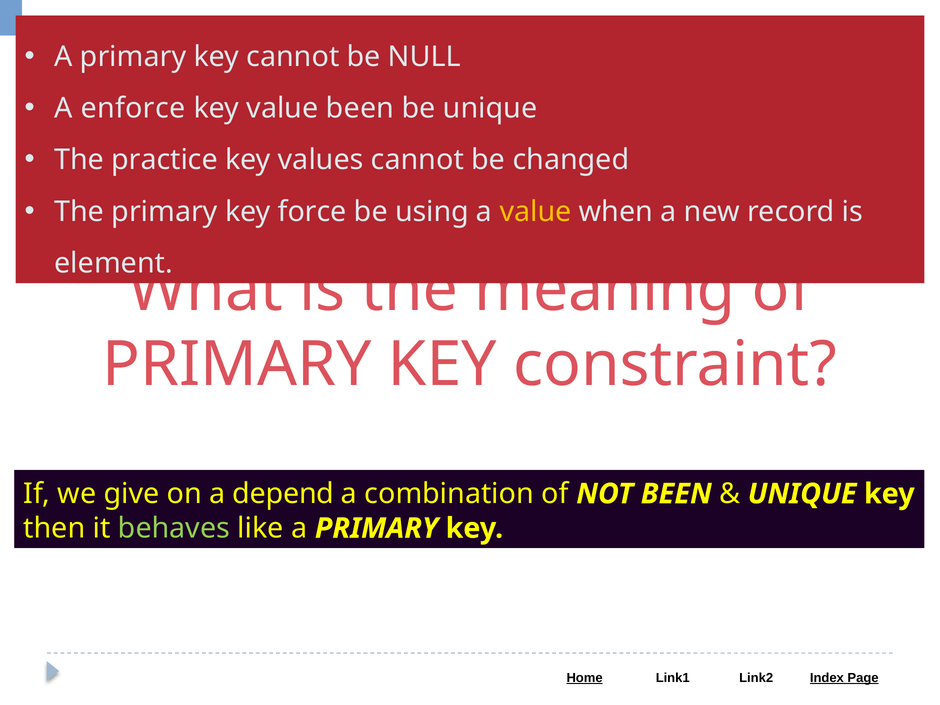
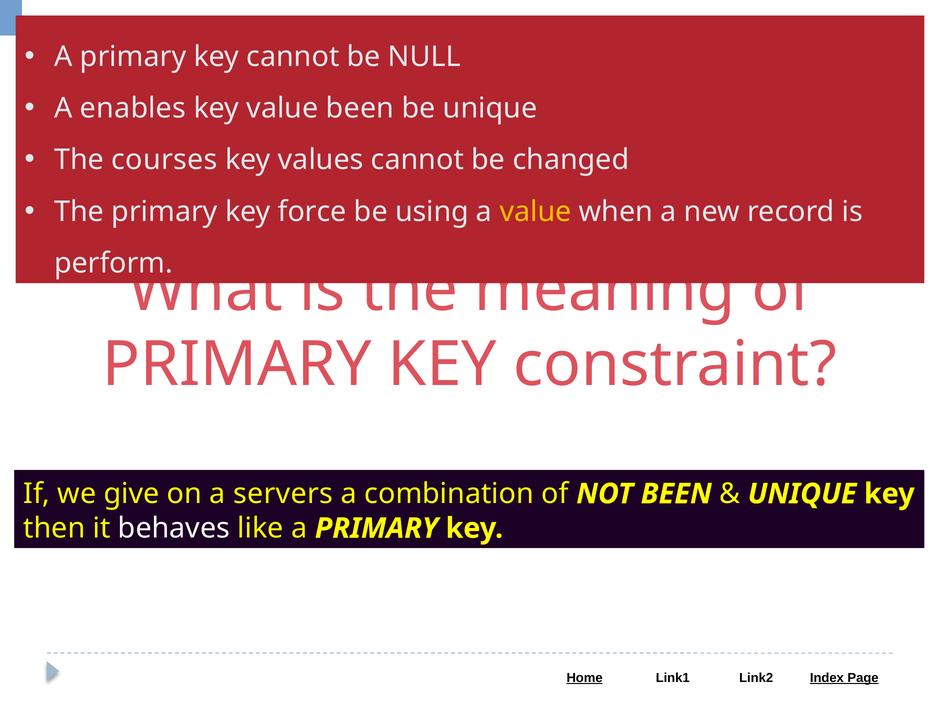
enforce: enforce -> enables (133, 108)
practice: practice -> courses (164, 160)
element: element -> perform (114, 263)
depend: depend -> servers (283, 494)
behaves colour: light green -> white (174, 528)
